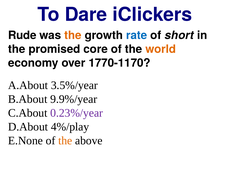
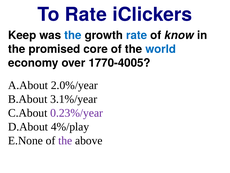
To Dare: Dare -> Rate (86, 14)
Rude: Rude -> Keep (22, 35)
the colour: orange -> blue (73, 35)
short: short -> know (179, 35)
world colour: orange -> blue (161, 49)
1770-1170: 1770-1170 -> 1770-4005 (120, 63)
3.5%/year: 3.5%/year -> 2.0%/year (74, 85)
9.9%/year: 9.9%/year -> 3.1%/year (74, 99)
the colour: orange -> purple (65, 140)
